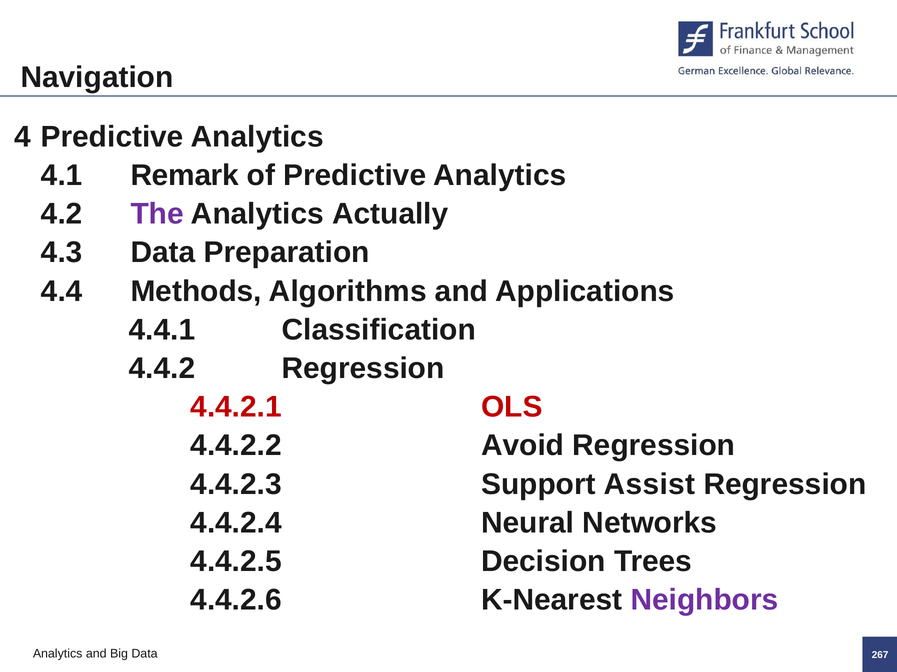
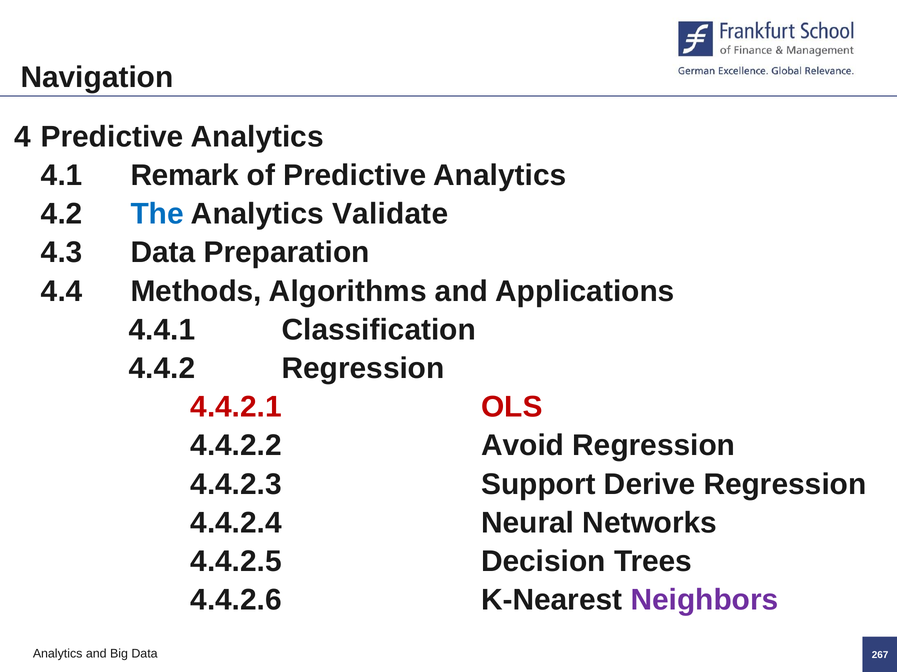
The colour: purple -> blue (157, 214)
Actually: Actually -> Validate (390, 214)
Assist: Assist -> Derive (650, 485)
